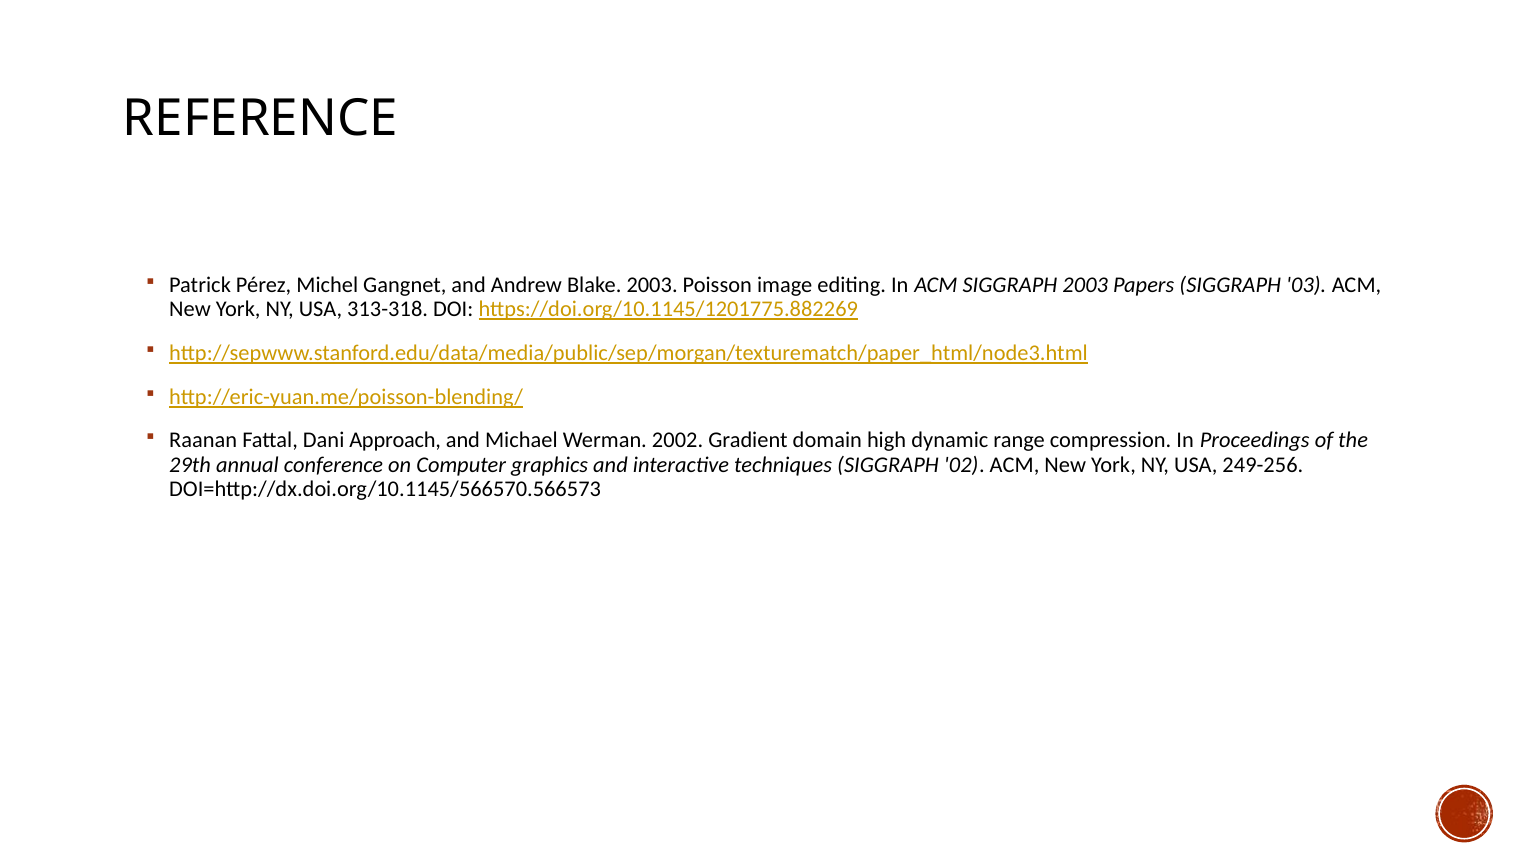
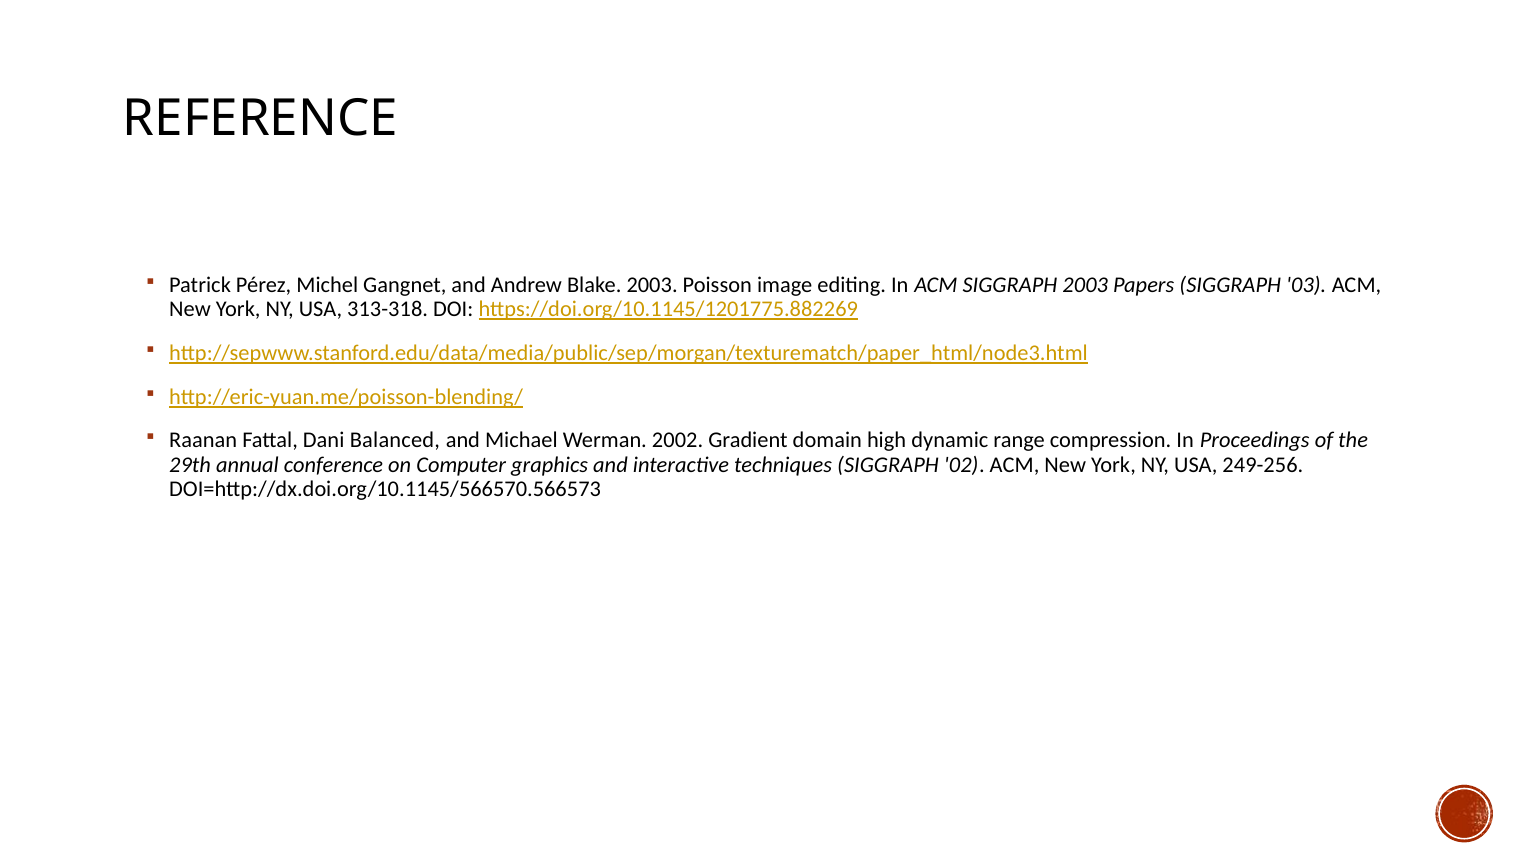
Approach: Approach -> Balanced (395, 440)
